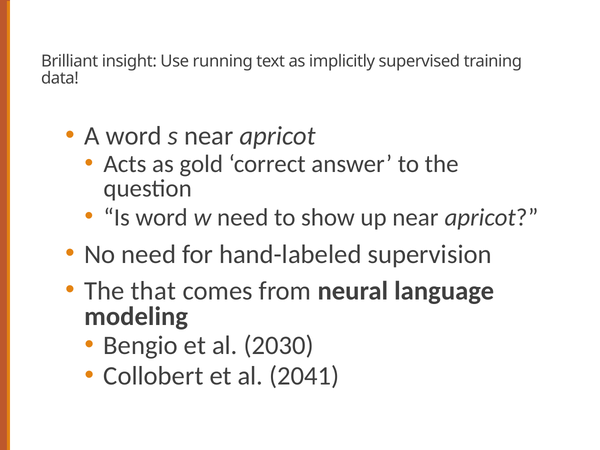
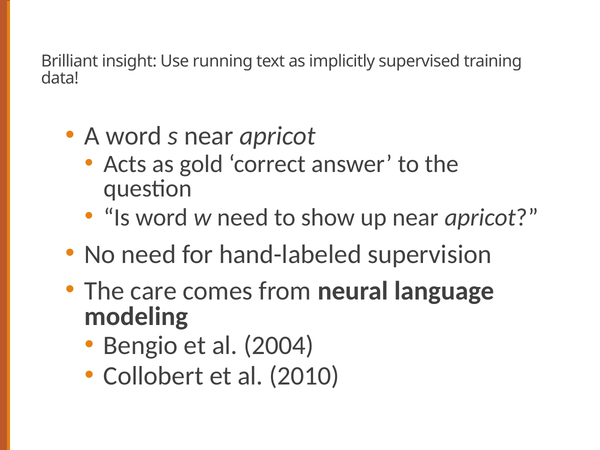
that: that -> care (154, 291)
2030: 2030 -> 2004 (279, 346)
2041: 2041 -> 2010 (304, 376)
